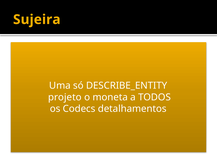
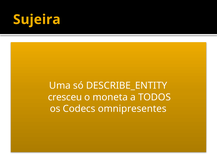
projeto: projeto -> cresceu (65, 97)
detalhamentos: detalhamentos -> omnipresentes (132, 109)
